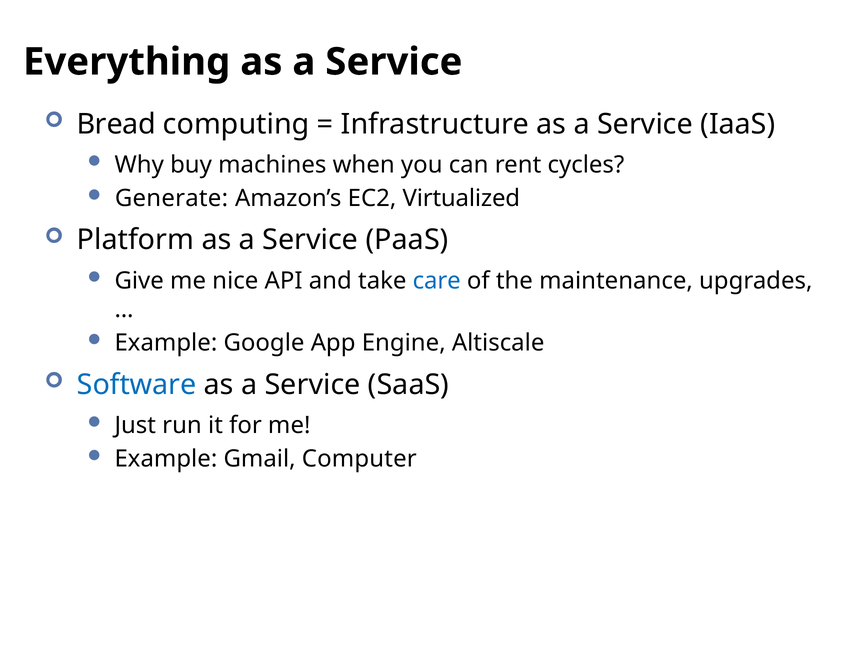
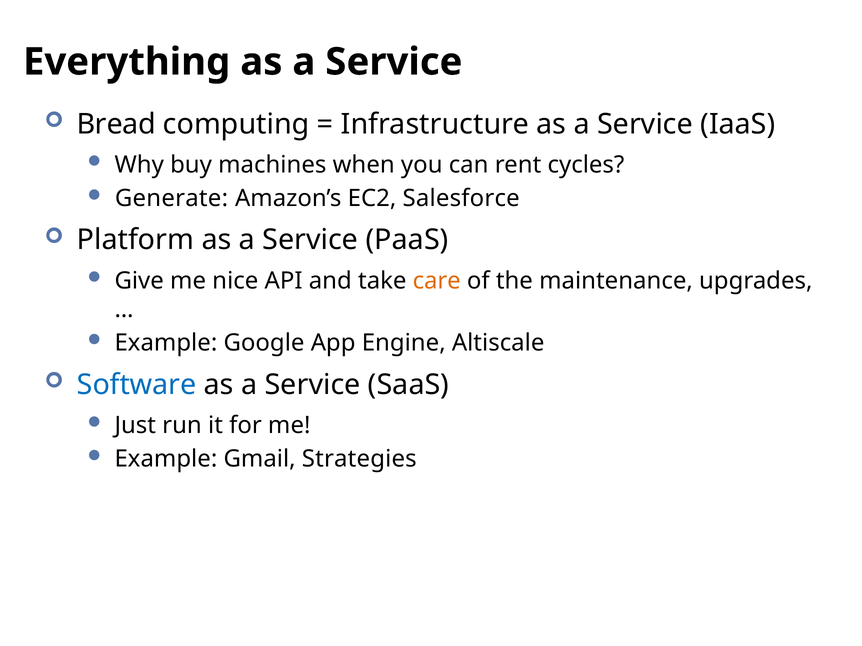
Virtualized: Virtualized -> Salesforce (461, 199)
care colour: blue -> orange (437, 281)
Computer: Computer -> Strategies (359, 459)
